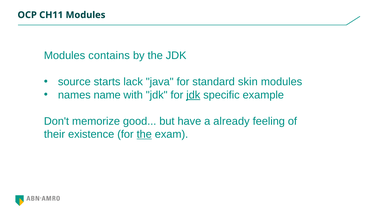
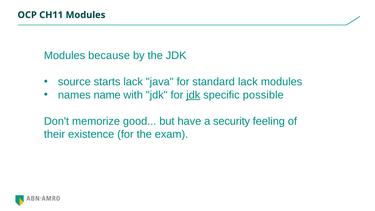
contains: contains -> because (109, 55)
standard skin: skin -> lack (248, 82)
example: example -> possible (263, 95)
already: already -> security (232, 121)
the underline: present -> none (144, 134)
